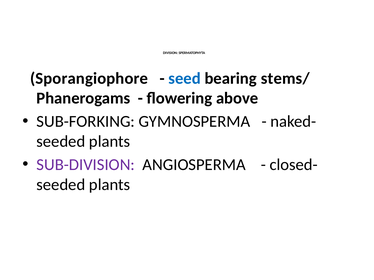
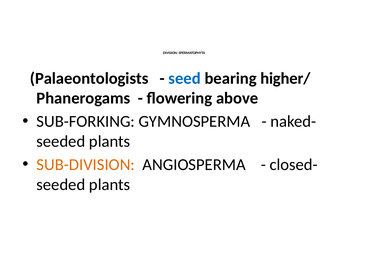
Sporangiophore: Sporangiophore -> Palaeontologists (89, 78)
stems/: stems/ -> higher/ (285, 78)
SUB-DIVISION colour: purple -> orange (86, 165)
